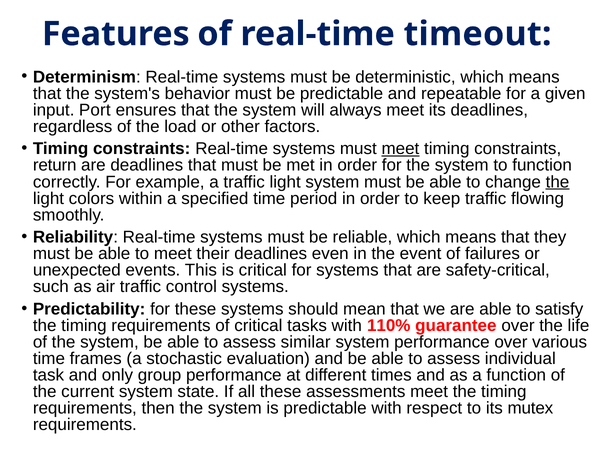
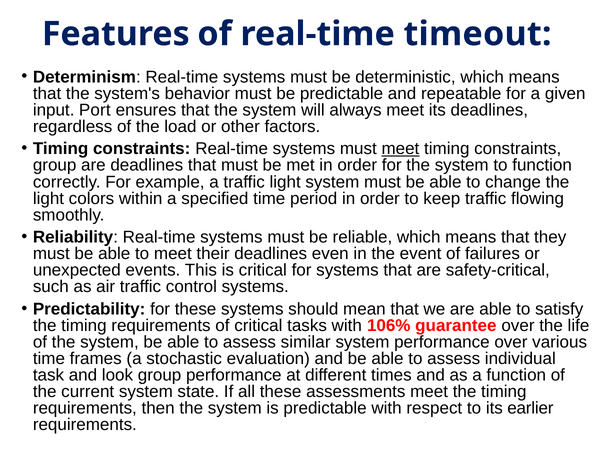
return: return -> group (55, 165)
the underline: present -> none (557, 182)
110%: 110% -> 106% (389, 326)
only: only -> look (117, 375)
mutex: mutex -> earlier (530, 408)
